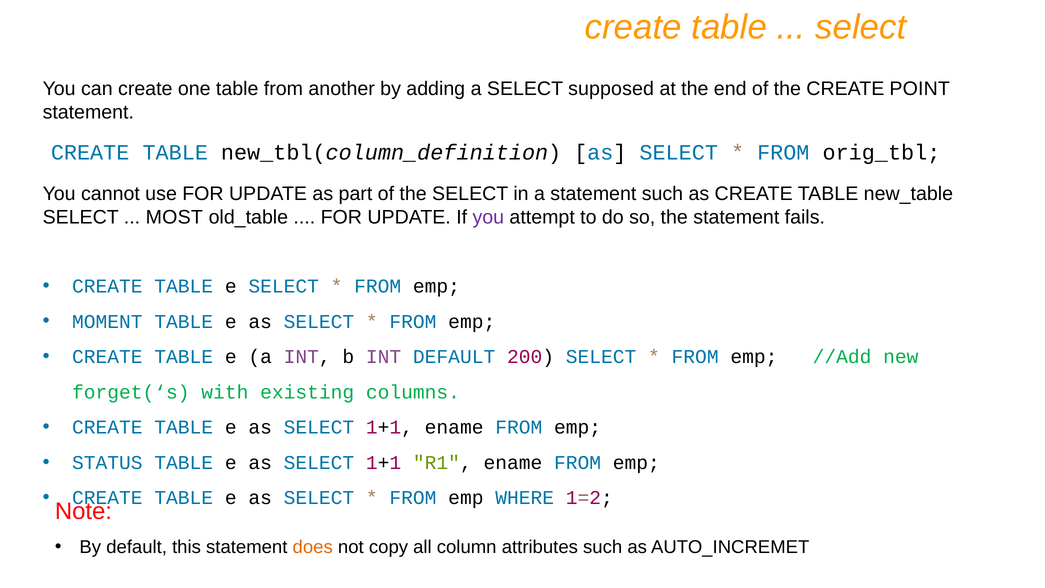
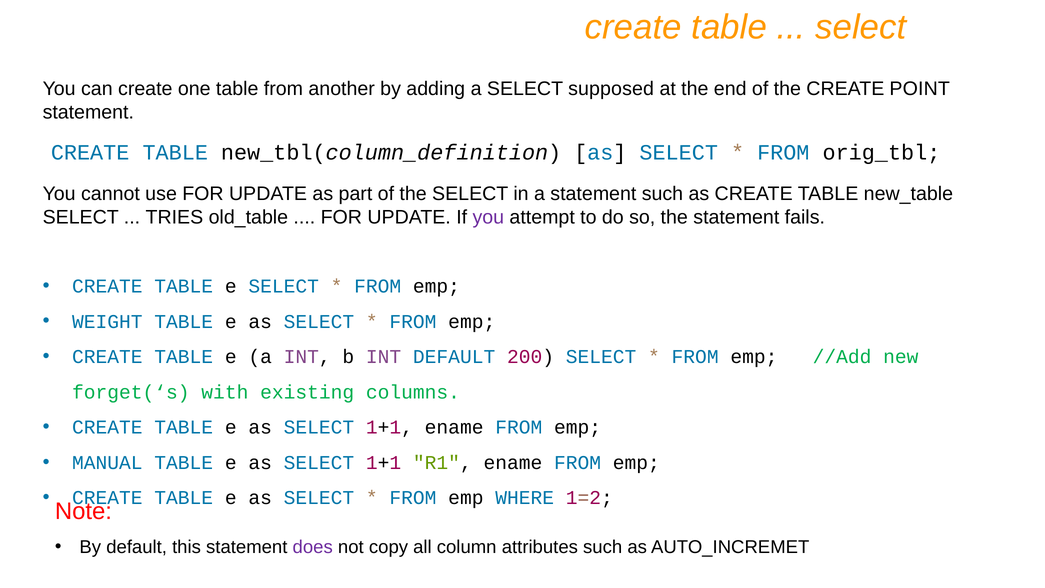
MOST: MOST -> TRIES (174, 217)
MOMENT: MOMENT -> WEIGHT (107, 321)
STATUS: STATUS -> MANUAL (107, 463)
does colour: orange -> purple (313, 547)
